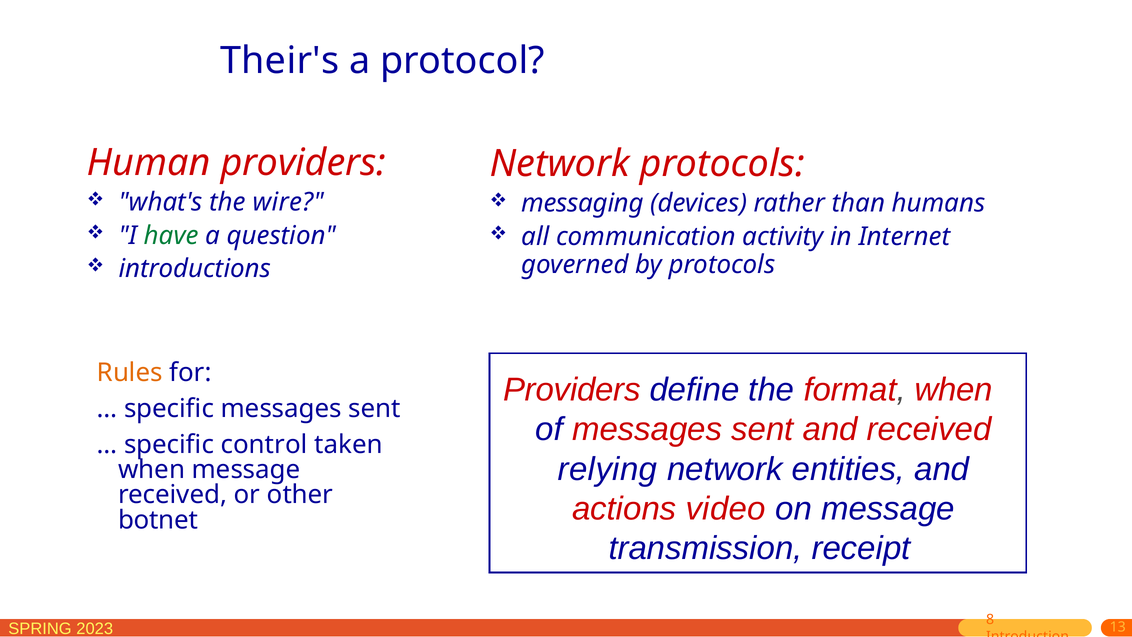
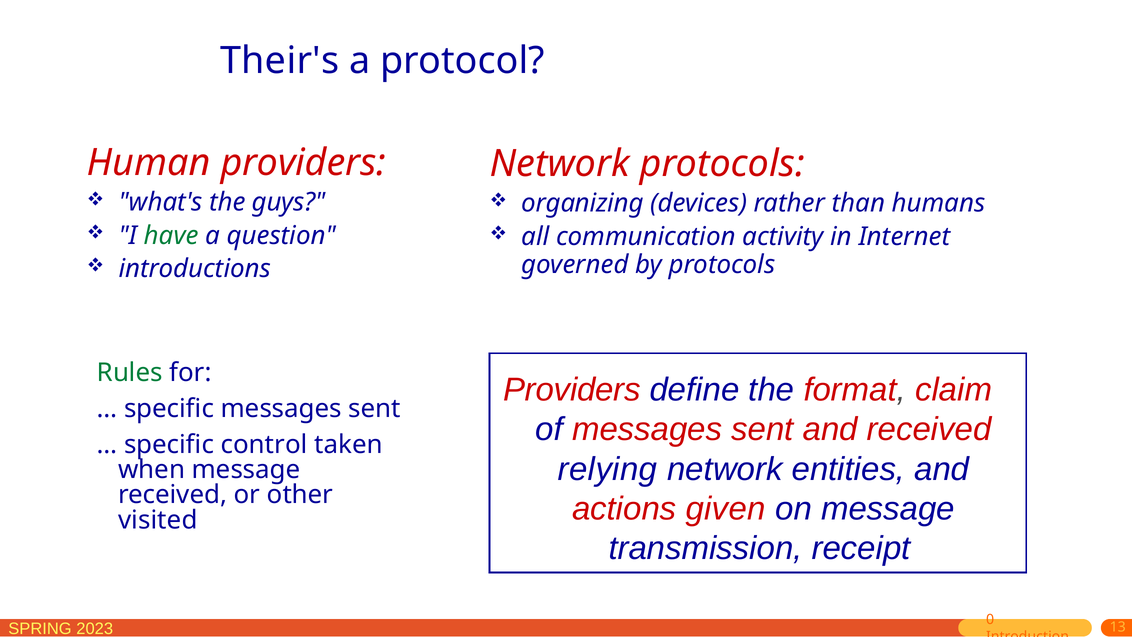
wire: wire -> guys (288, 202)
messaging: messaging -> organizing (583, 203)
Rules colour: orange -> green (130, 373)
format when: when -> claim (954, 390)
video: video -> given (726, 509)
botnet: botnet -> visited (158, 520)
8: 8 -> 0 (990, 619)
